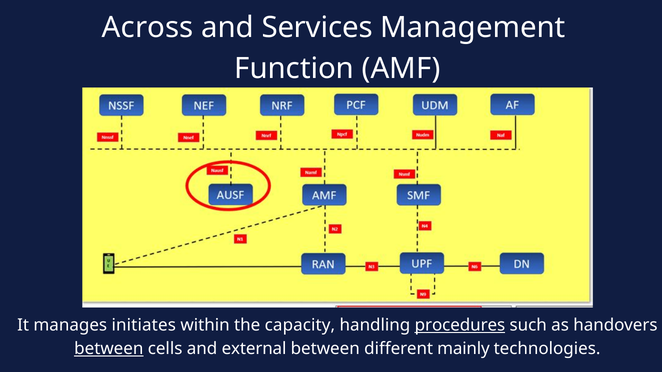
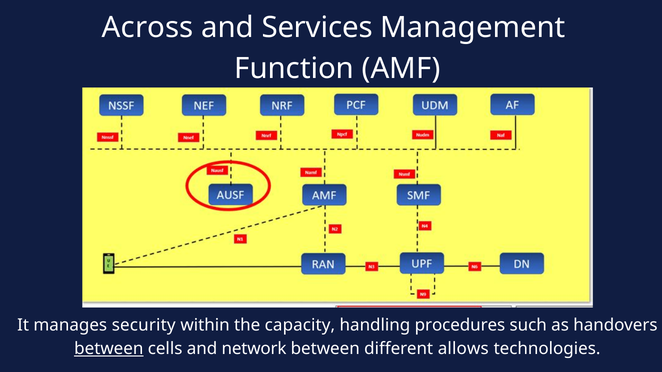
initiates: initiates -> security (144, 325)
procedures underline: present -> none (460, 325)
external: external -> network (254, 349)
mainly: mainly -> allows (463, 349)
